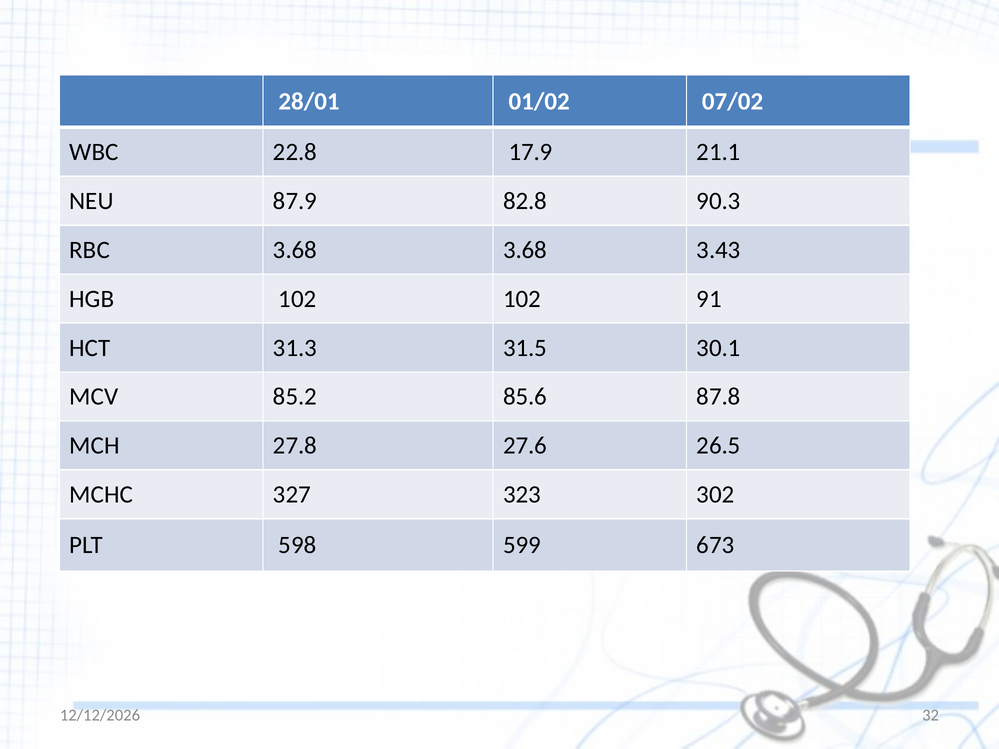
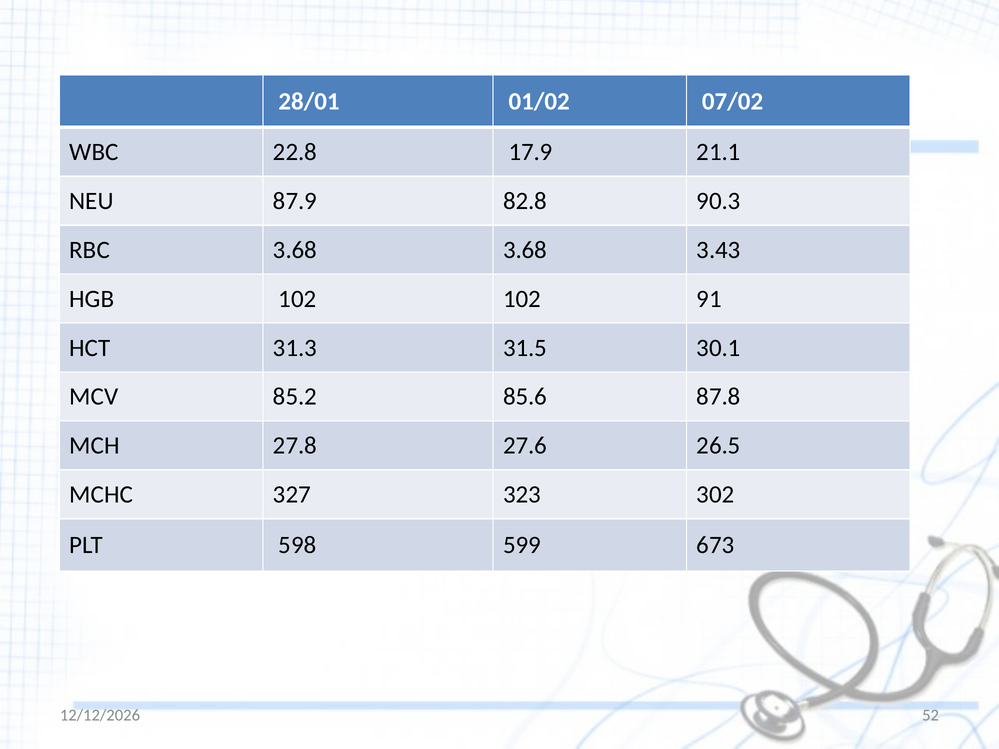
32: 32 -> 52 (931, 715)
